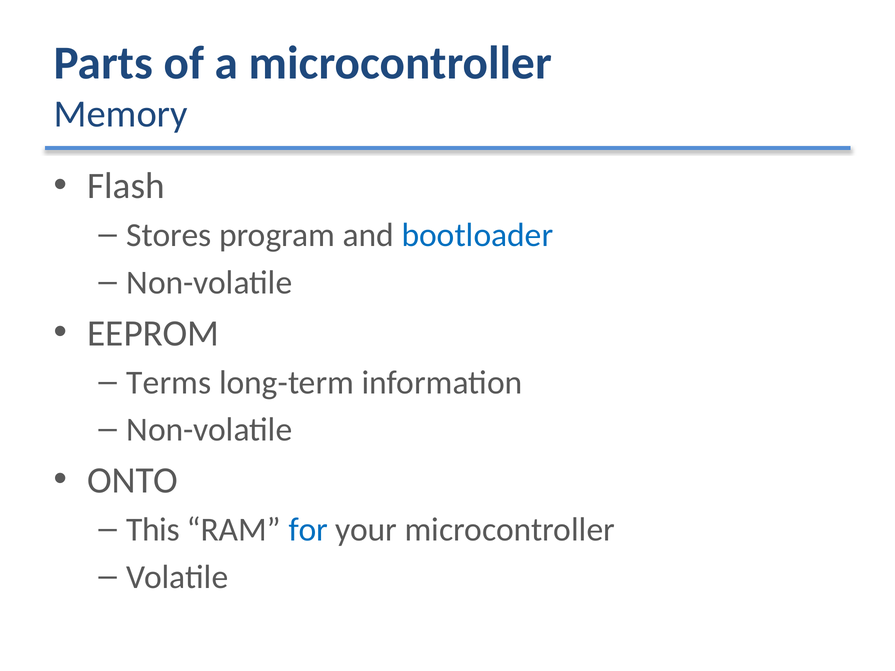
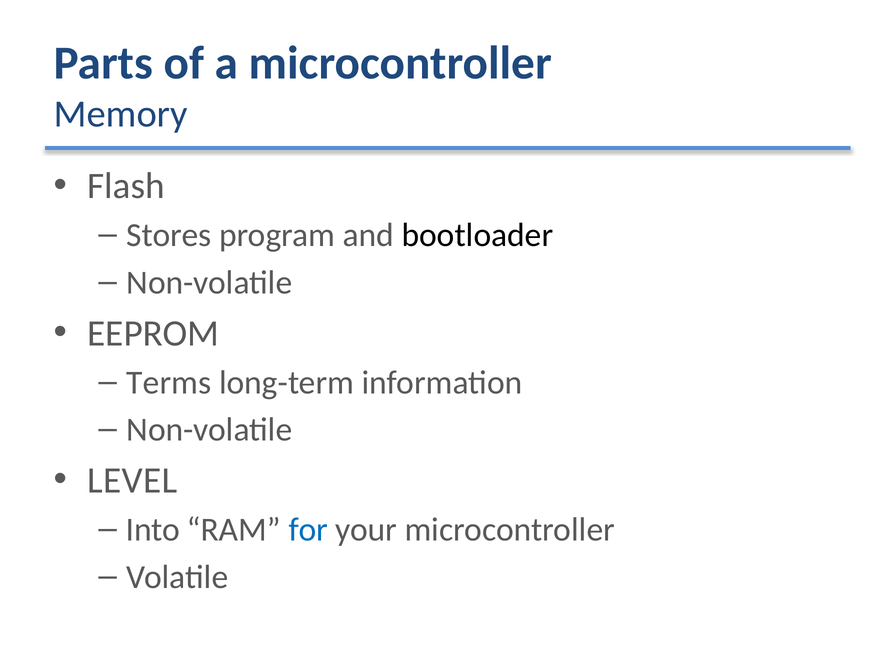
bootloader colour: blue -> black (477, 235)
ONTO: ONTO -> LEVEL (132, 481)
This: This -> Into (153, 530)
